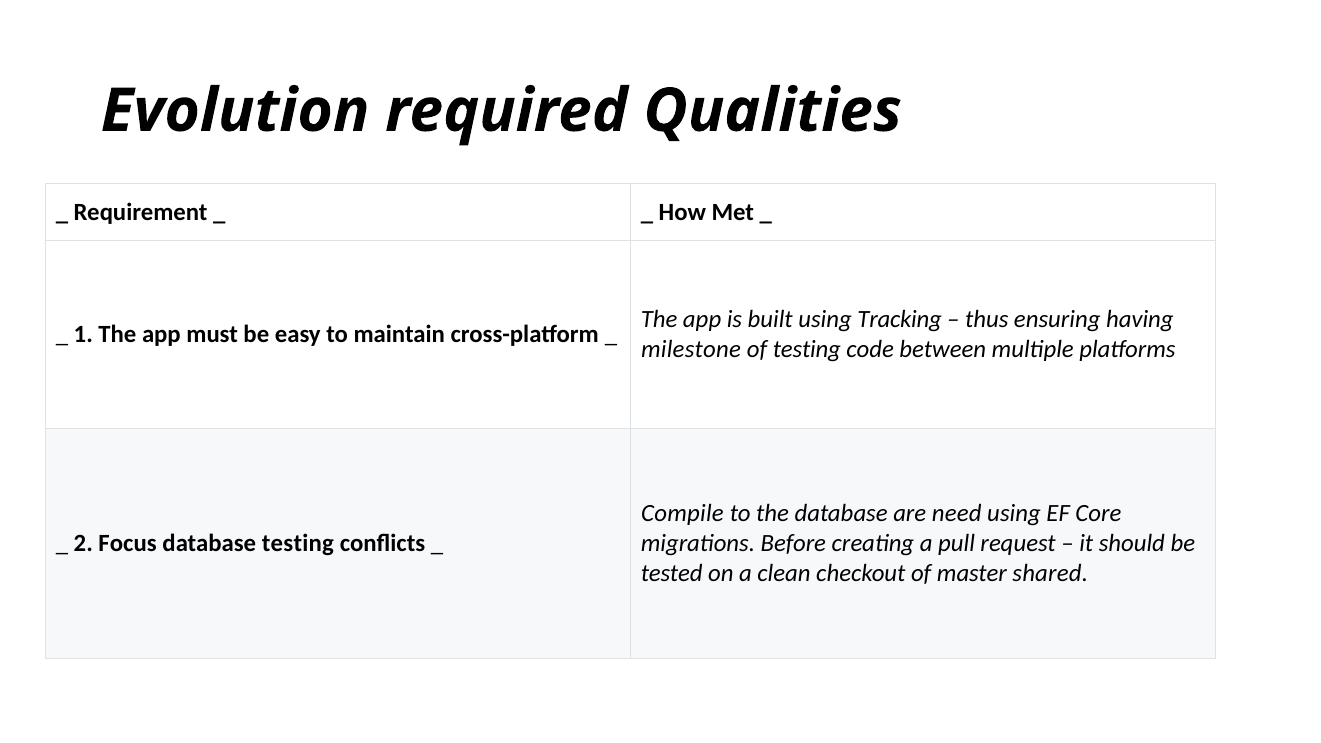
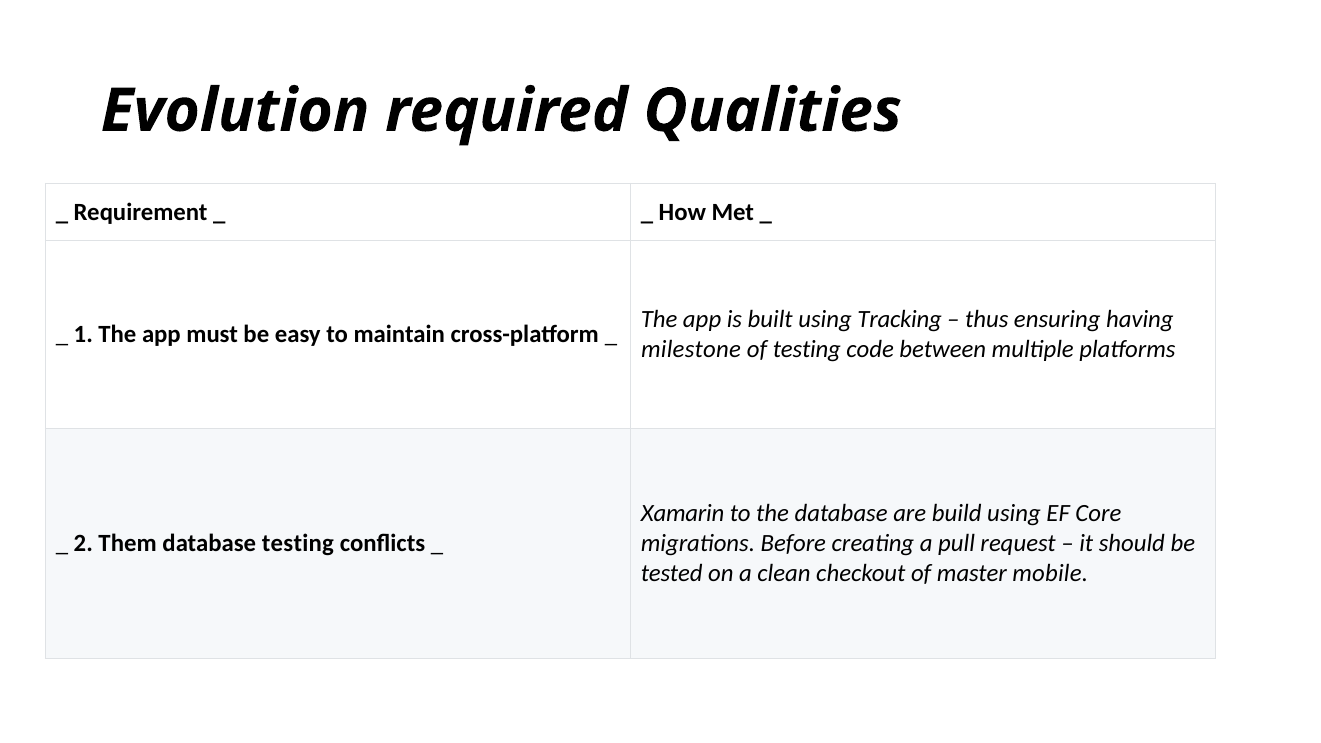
Compile: Compile -> Xamarin (683, 513)
need: need -> build (957, 513)
Focus: Focus -> Them (128, 544)
shared: shared -> mobile (1050, 574)
